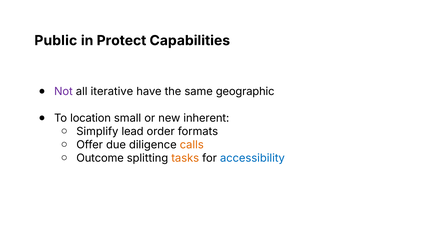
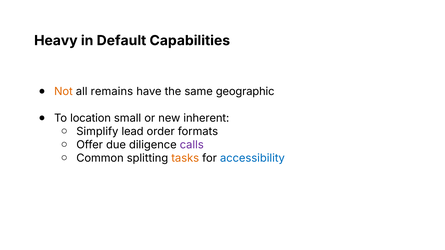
Public: Public -> Heavy (56, 41)
Protect: Protect -> Default (121, 41)
Not colour: purple -> orange (63, 92)
iterative: iterative -> remains (112, 92)
calls colour: orange -> purple (192, 145)
Outcome: Outcome -> Common (100, 158)
